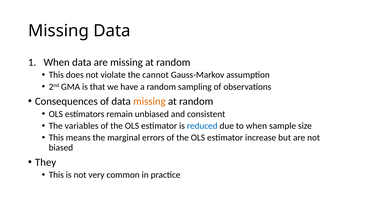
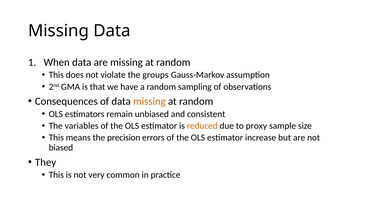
cannot: cannot -> groups (156, 75)
reduced colour: blue -> orange (202, 126)
to when: when -> proxy (256, 126)
marginal: marginal -> precision (124, 138)
